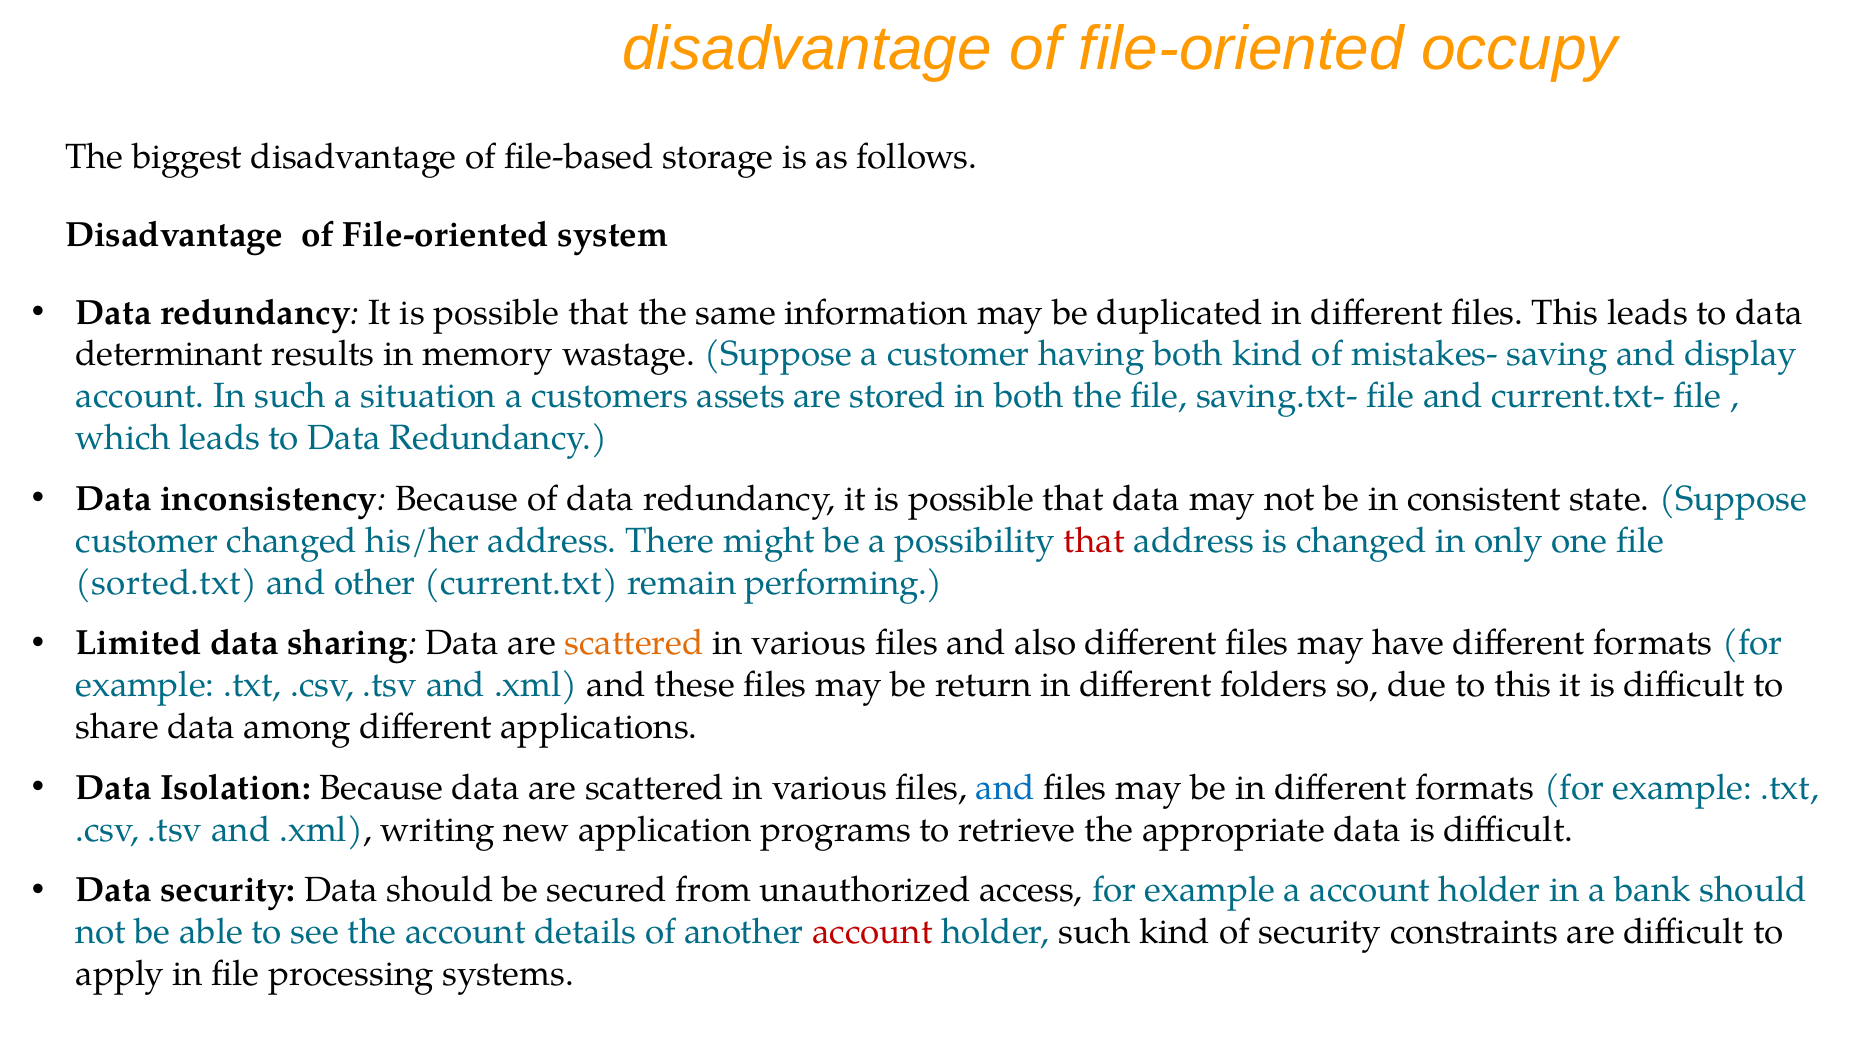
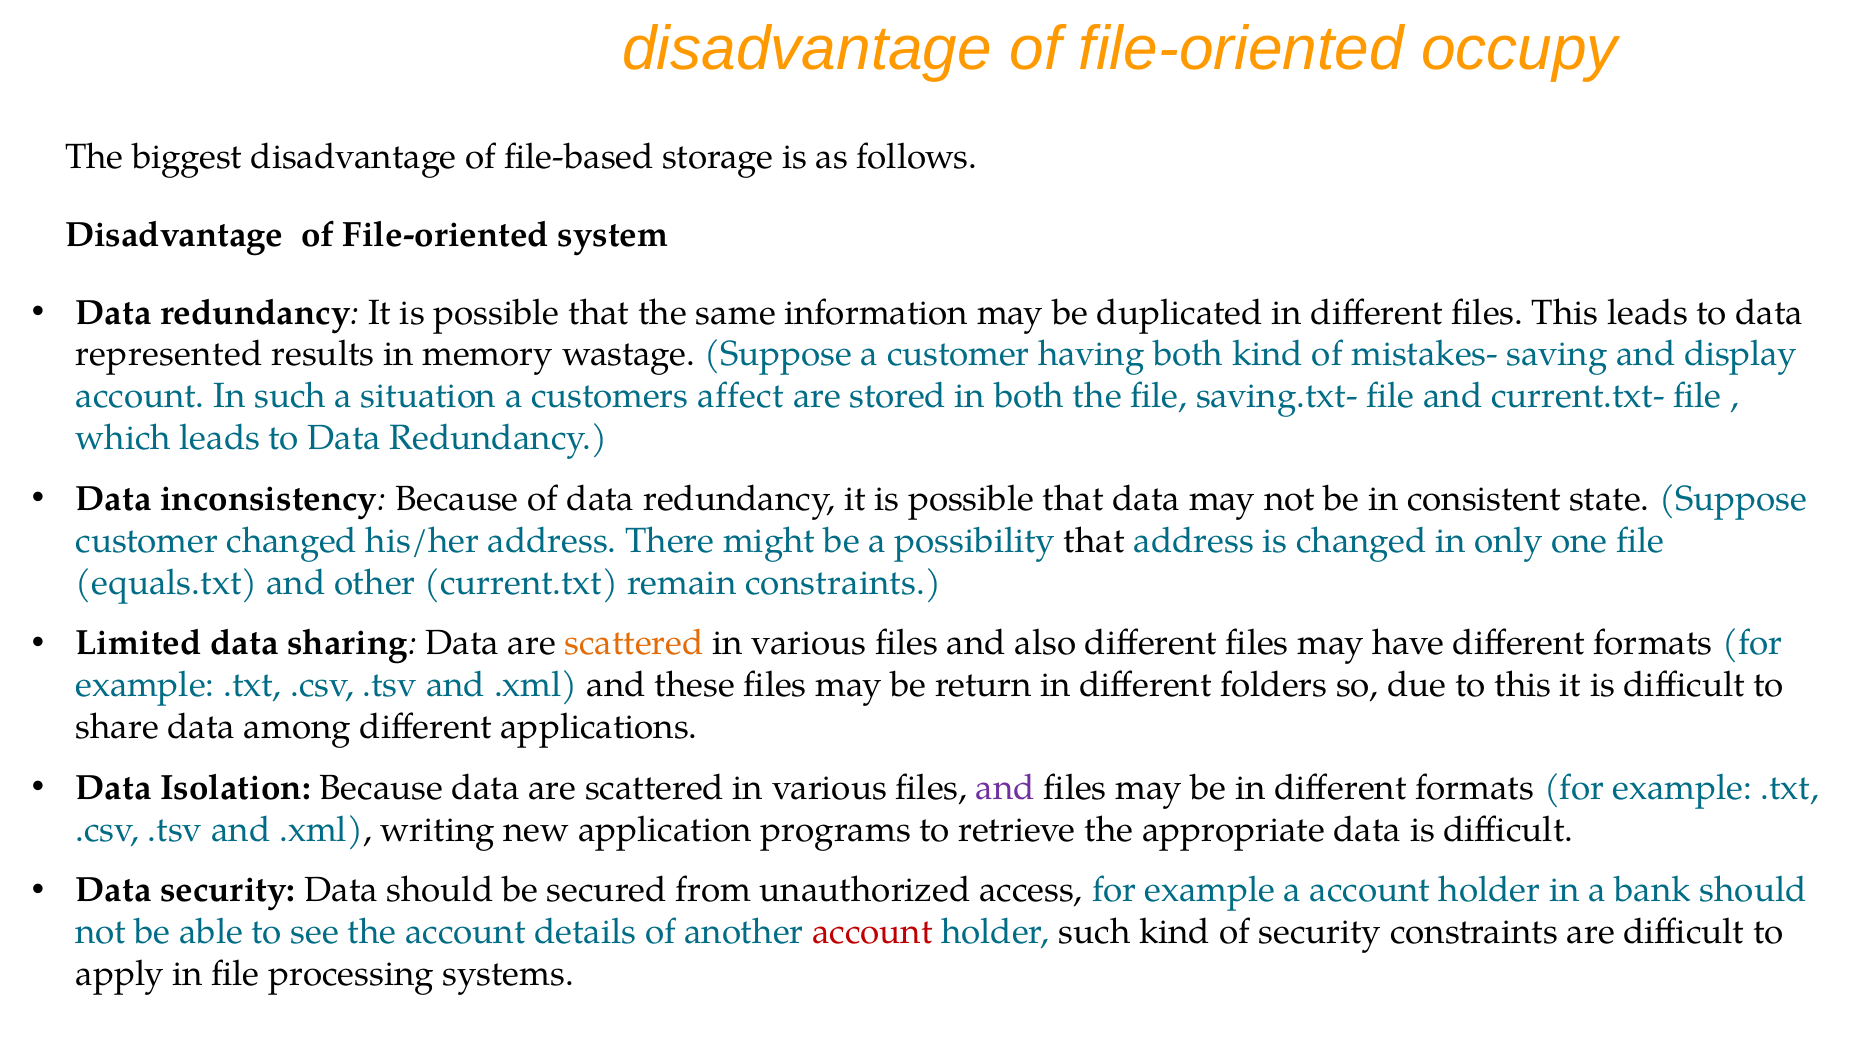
determinant: determinant -> represented (169, 354)
assets: assets -> affect (741, 396)
that colour: red -> black (1094, 541)
sorted.txt: sorted.txt -> equals.txt (167, 583)
remain performing: performing -> constraints (843, 583)
and colour: blue -> purple (1006, 788)
